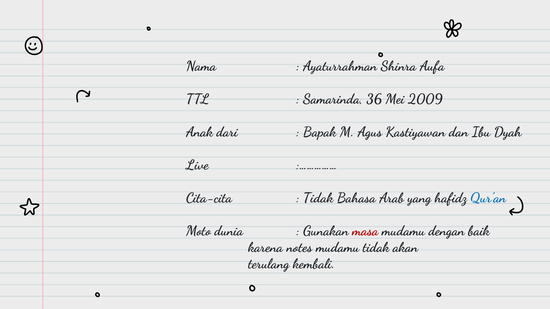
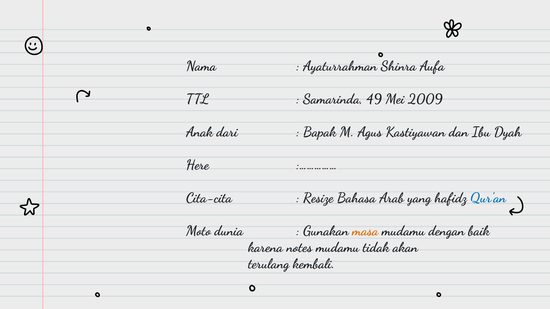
36: 36 -> 49 (374, 99)
Live: Live -> Here (197, 165)
Tidak: Tidak -> Resize (318, 198)
masa colour: red -> orange (365, 231)
